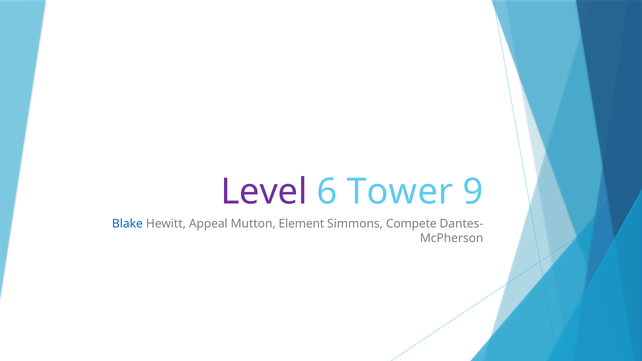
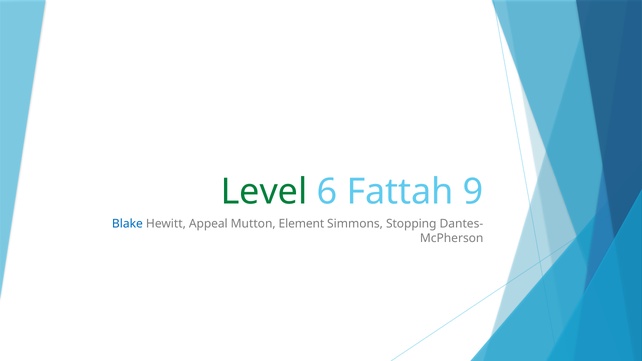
Level colour: purple -> green (264, 192)
Tower: Tower -> Fattah (400, 192)
Compete: Compete -> Stopping (411, 224)
